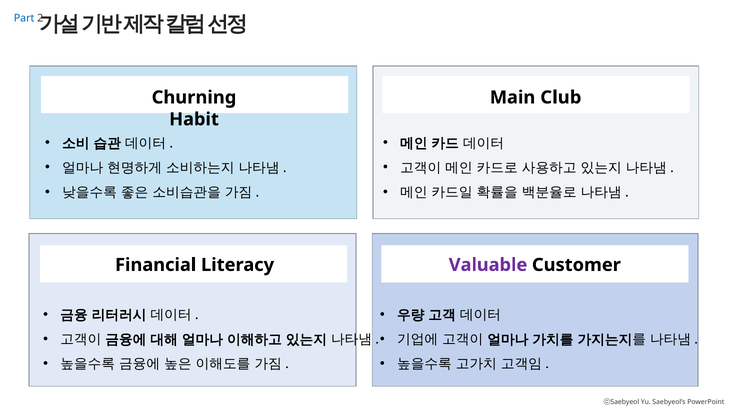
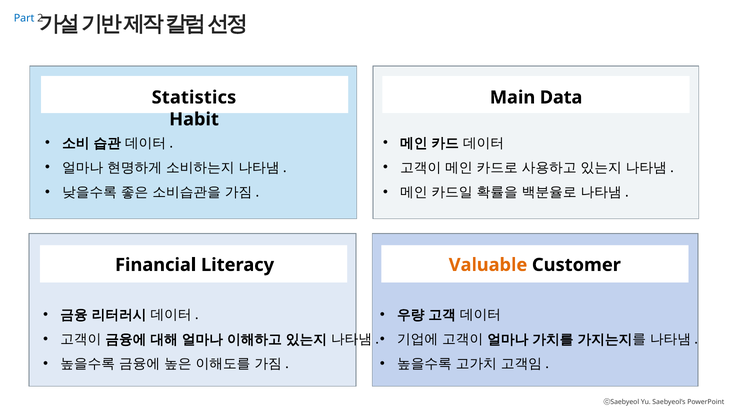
Churning: Churning -> Statistics (194, 98)
Club: Club -> Data (561, 98)
Valuable colour: purple -> orange (488, 265)
